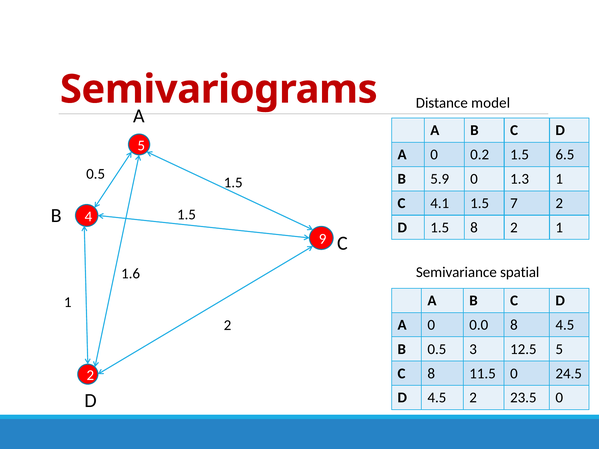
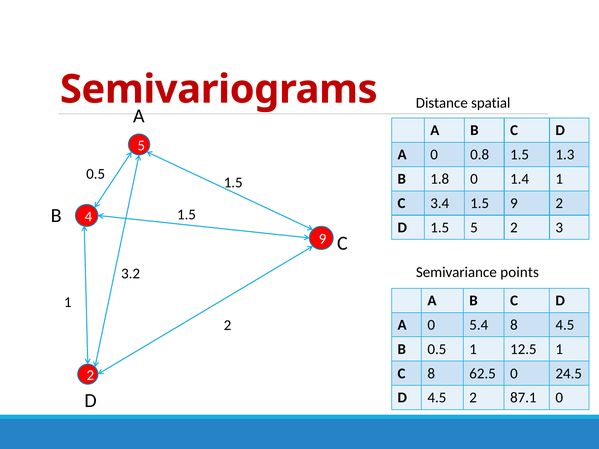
model: model -> spatial (491, 103)
0.2: 0.2 -> 0.8 (480, 155)
6.5: 6.5 -> 1.3 (565, 155)
5.9: 5.9 -> 1.8 (440, 179)
1.3: 1.3 -> 1.4 (520, 179)
4.1: 4.1 -> 3.4 (440, 203)
1.5 7: 7 -> 9 (514, 203)
1.5 8: 8 -> 5 (474, 228)
1: 1 -> 3 (559, 228)
spatial: spatial -> points (520, 273)
1.6: 1.6 -> 3.2 (131, 274)
0.0: 0.0 -> 5.4 (479, 325)
0.5 3: 3 -> 1 (473, 349)
12.5 5: 5 -> 1 (559, 349)
11.5: 11.5 -> 62.5 (483, 374)
23.5: 23.5 -> 87.1 (523, 398)
